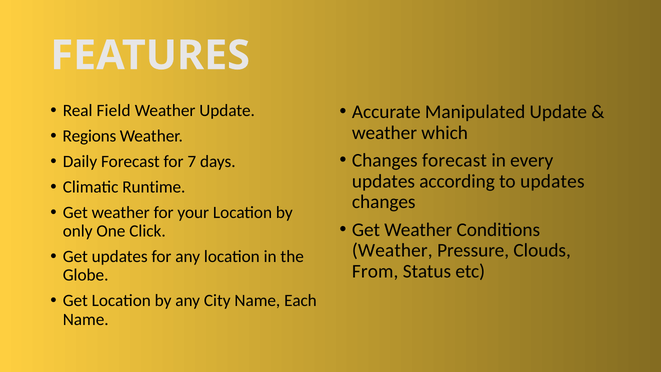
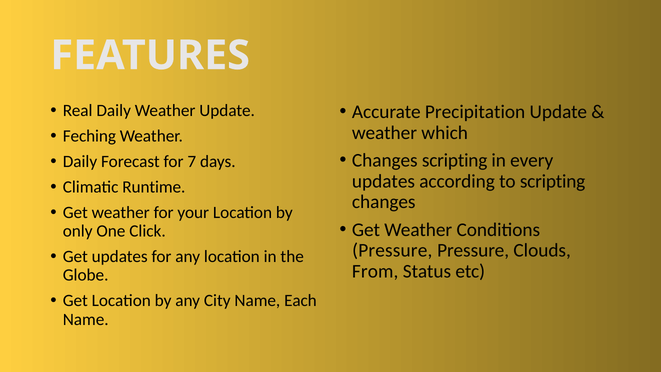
Real Field: Field -> Daily (114, 111)
Manipulated: Manipulated -> Precipitation (475, 112)
Regions: Regions -> Feching (89, 136)
Changes forecast: forecast -> scripting (455, 160)
to updates: updates -> scripting (553, 181)
Weather: Weather -> Pressure (392, 250)
